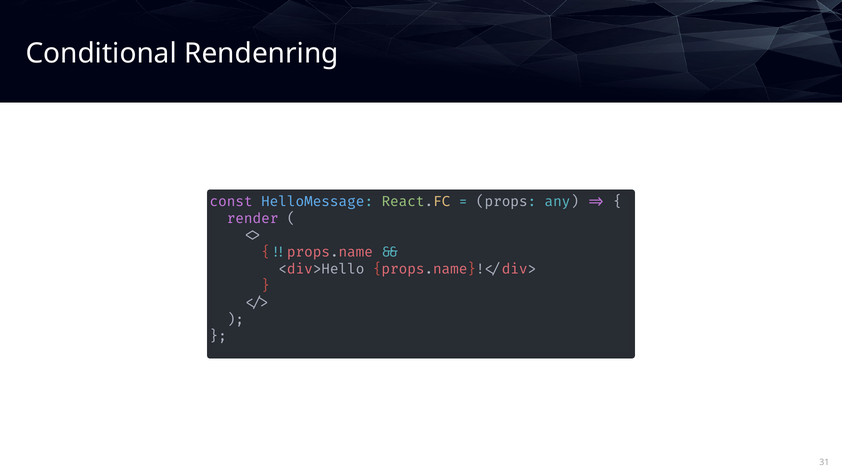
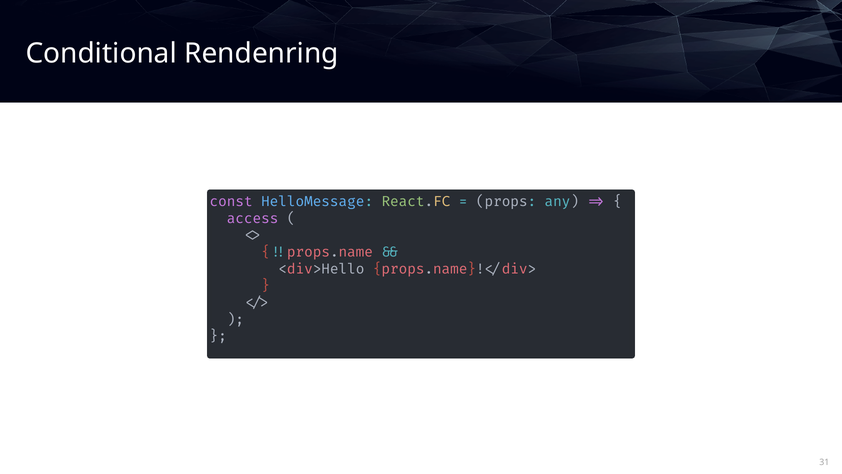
render: render -> access (253, 218)
